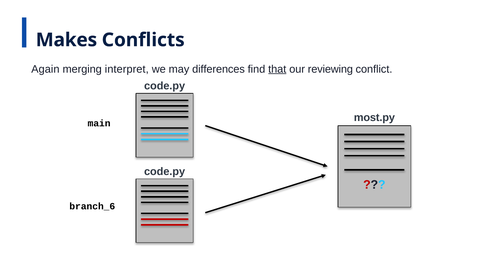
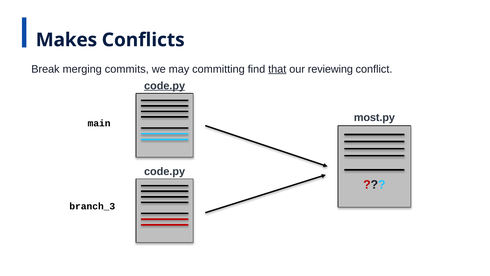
Again: Again -> Break (45, 69)
interpret: interpret -> commits (127, 69)
differences: differences -> committing (218, 69)
code.py underline: none -> present (165, 86)
branch_6: branch_6 -> branch_3 (92, 206)
